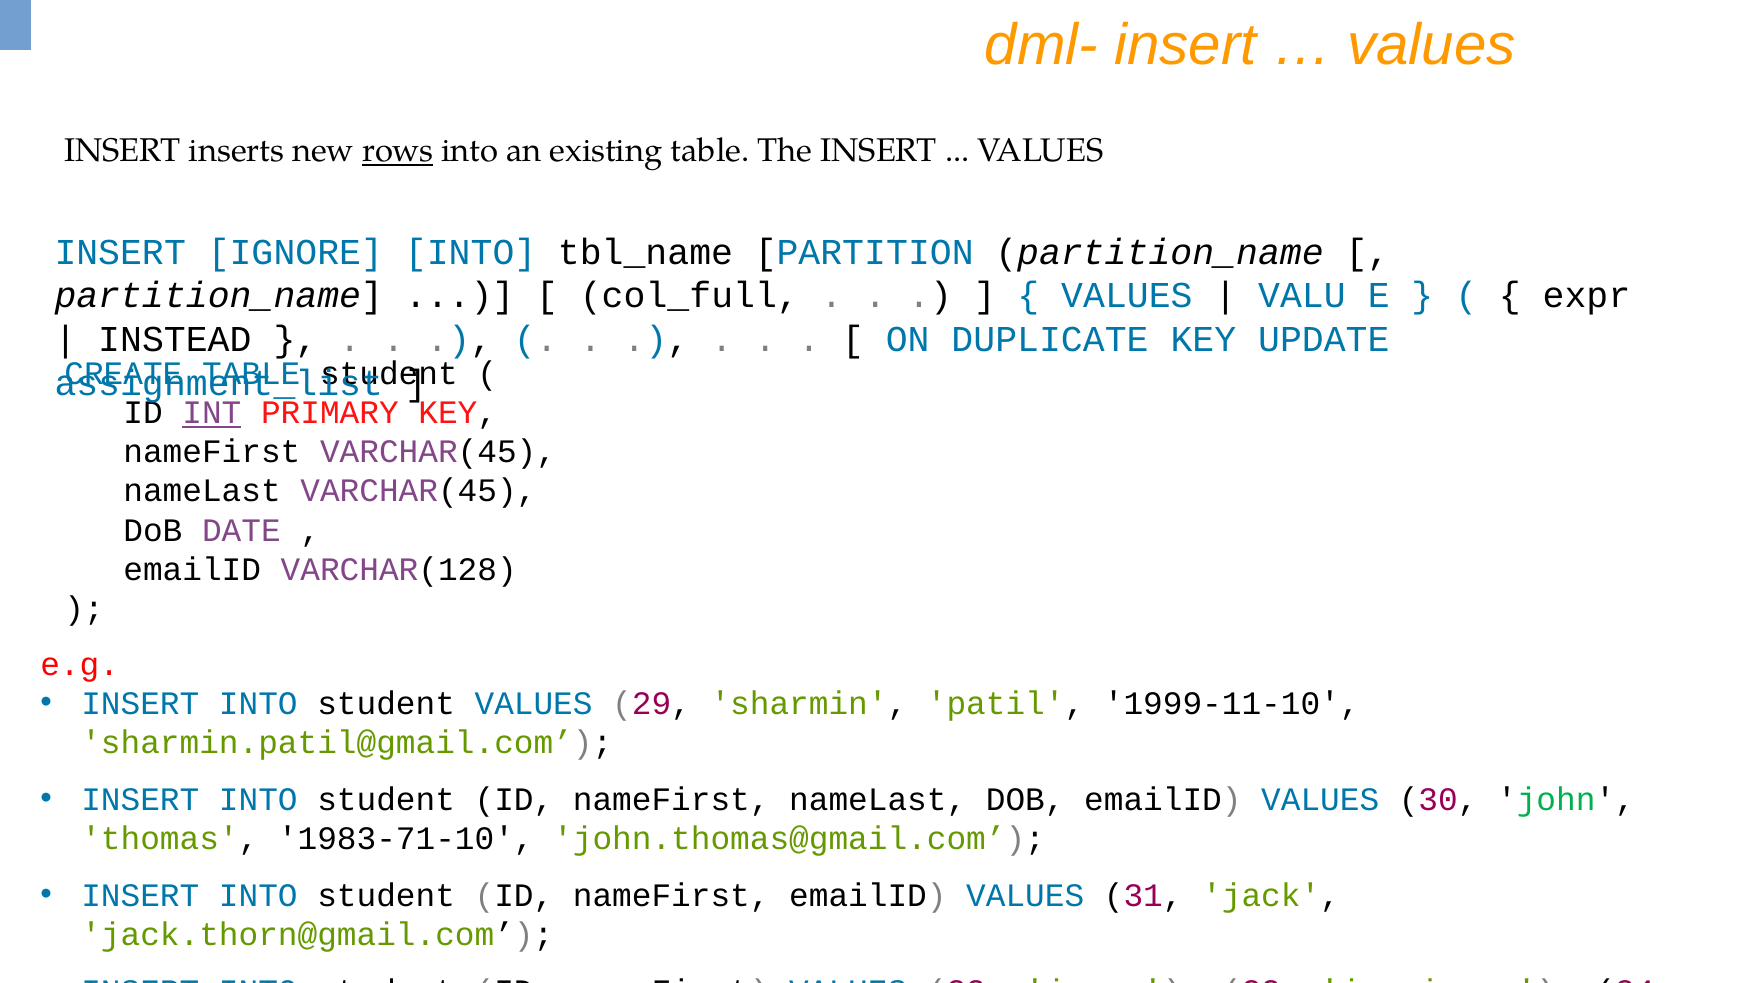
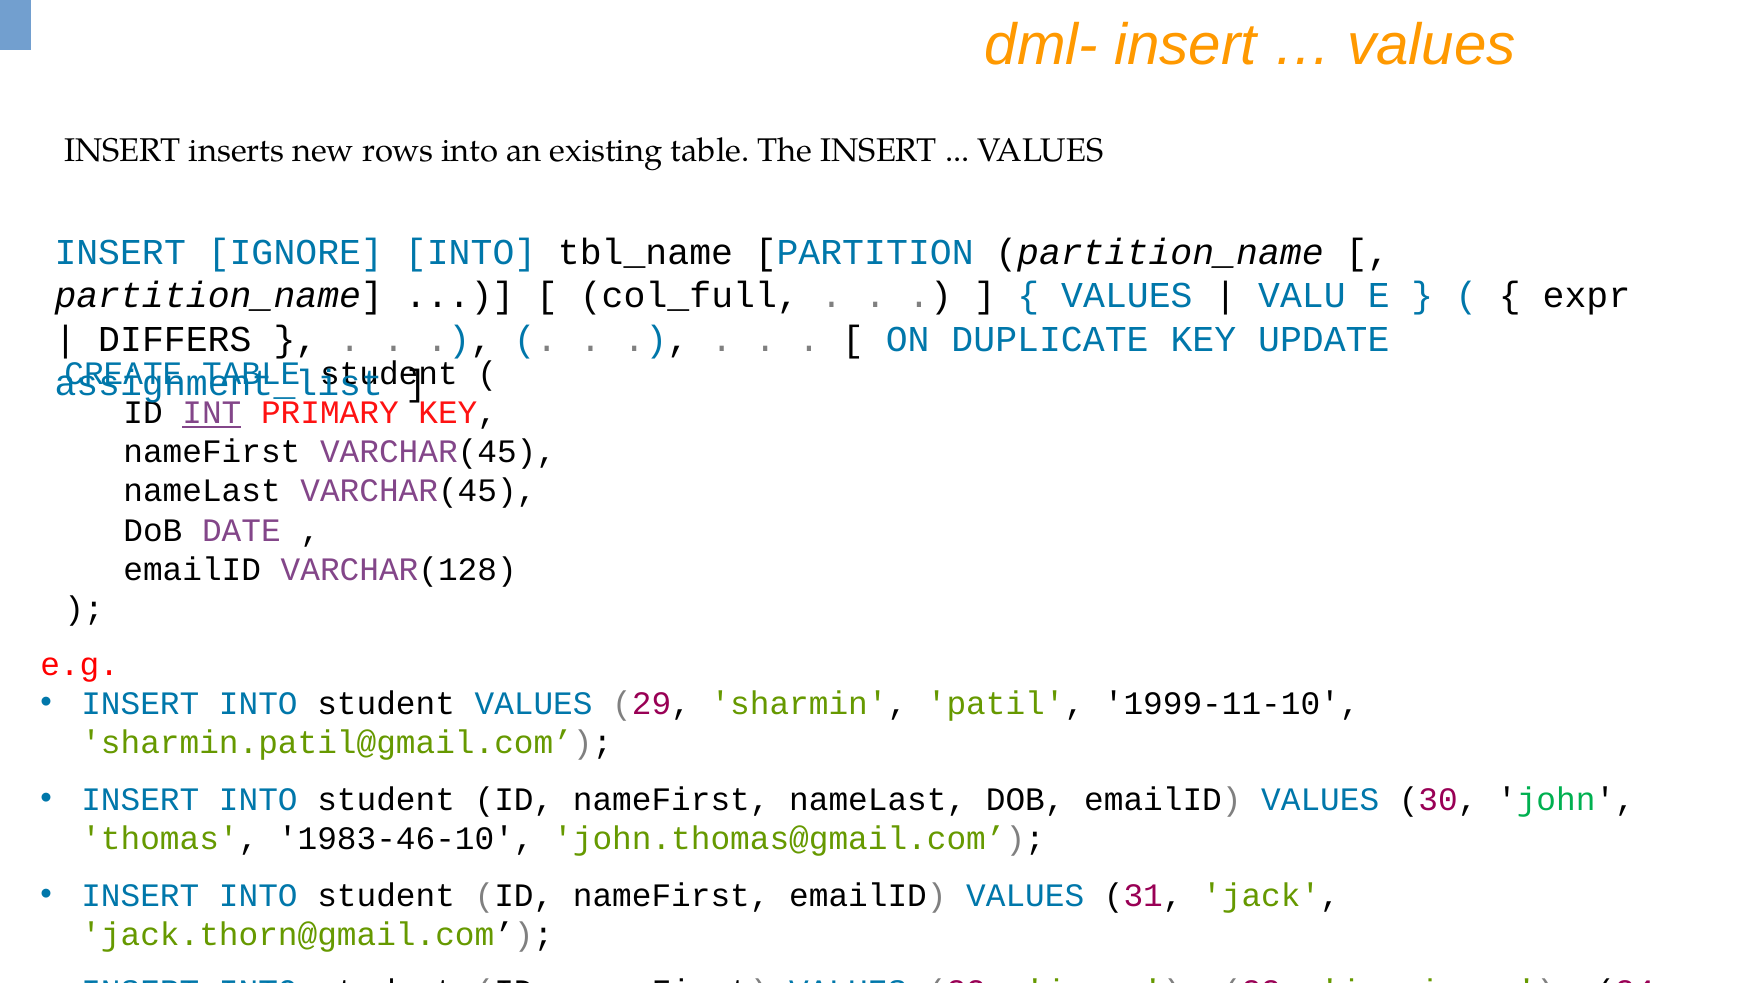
rows underline: present -> none (398, 151)
INSTEAD: INSTEAD -> DIFFERS (175, 340)
1983-71-10: 1983-71-10 -> 1983-46-10 (406, 839)
